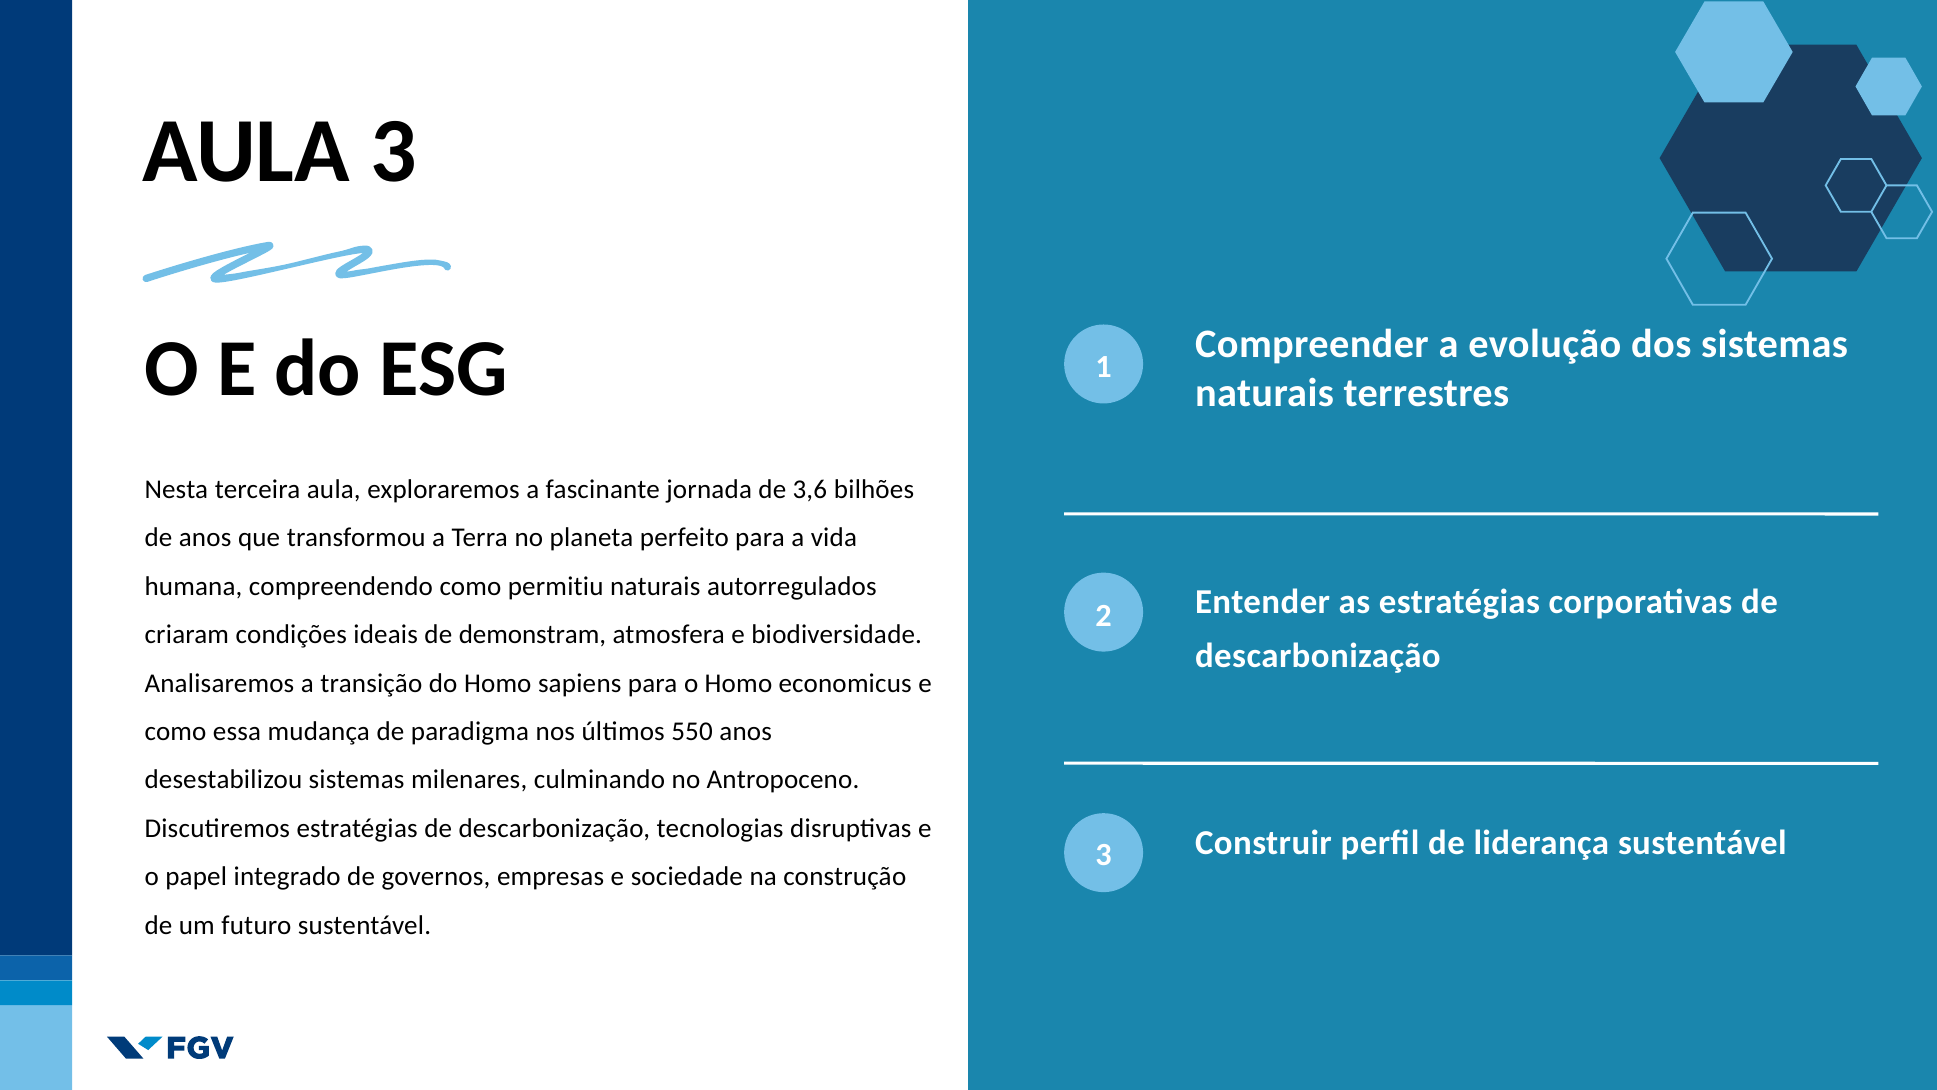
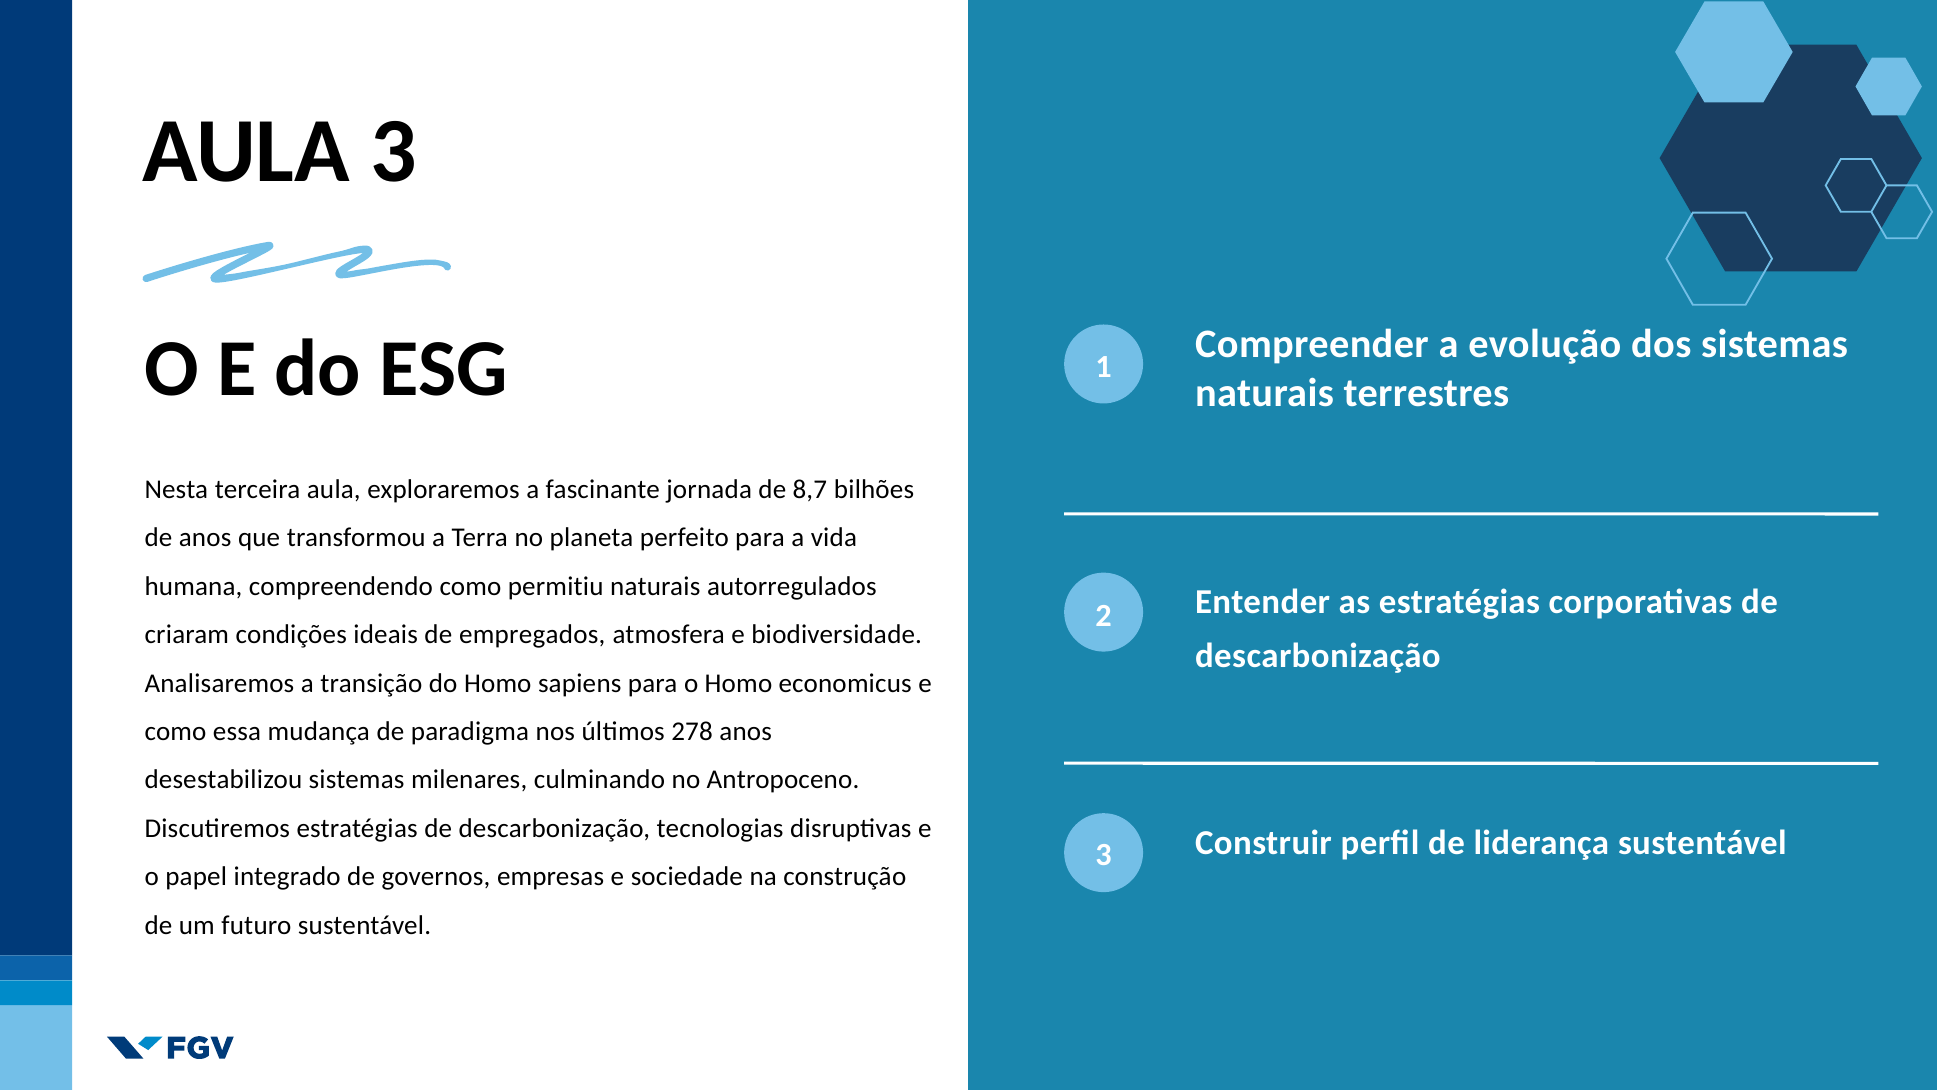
3,6: 3,6 -> 8,7 (810, 489)
demonstram: demonstram -> empregados (532, 634)
550: 550 -> 278 (692, 731)
